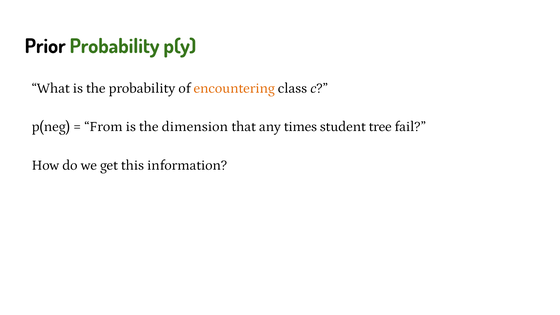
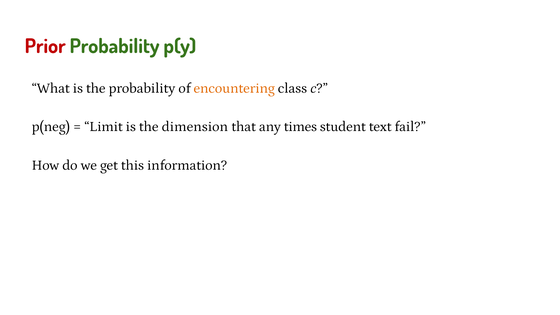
Prior colour: black -> red (45, 46)
From: From -> Limit (103, 127)
tree: tree -> text (380, 127)
